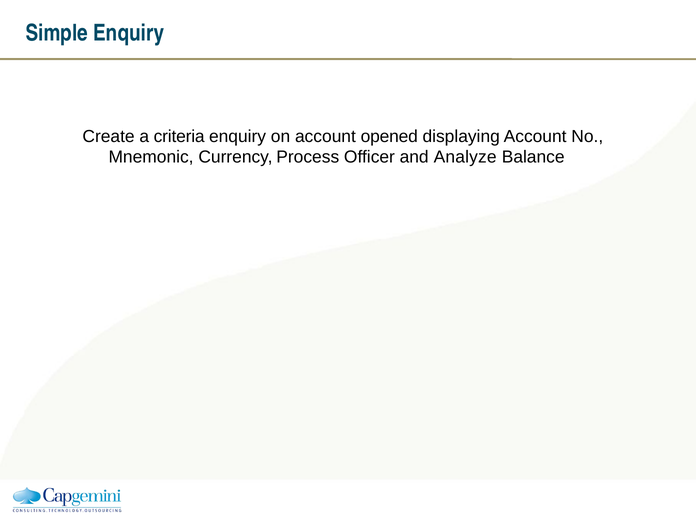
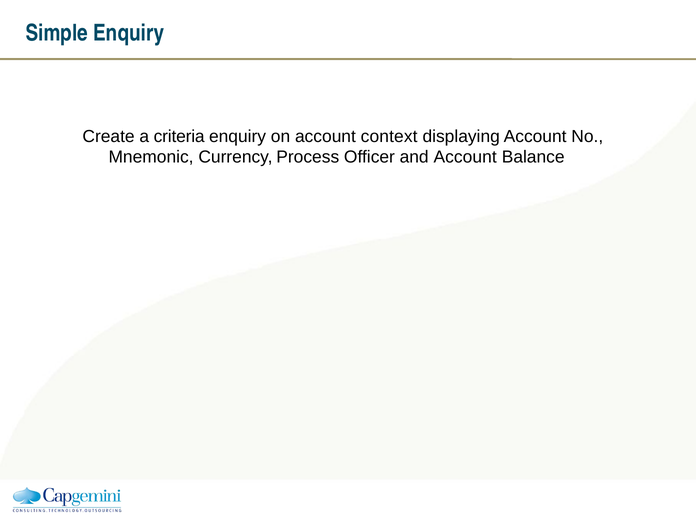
opened: opened -> context (389, 136)
and Analyze: Analyze -> Account (465, 157)
